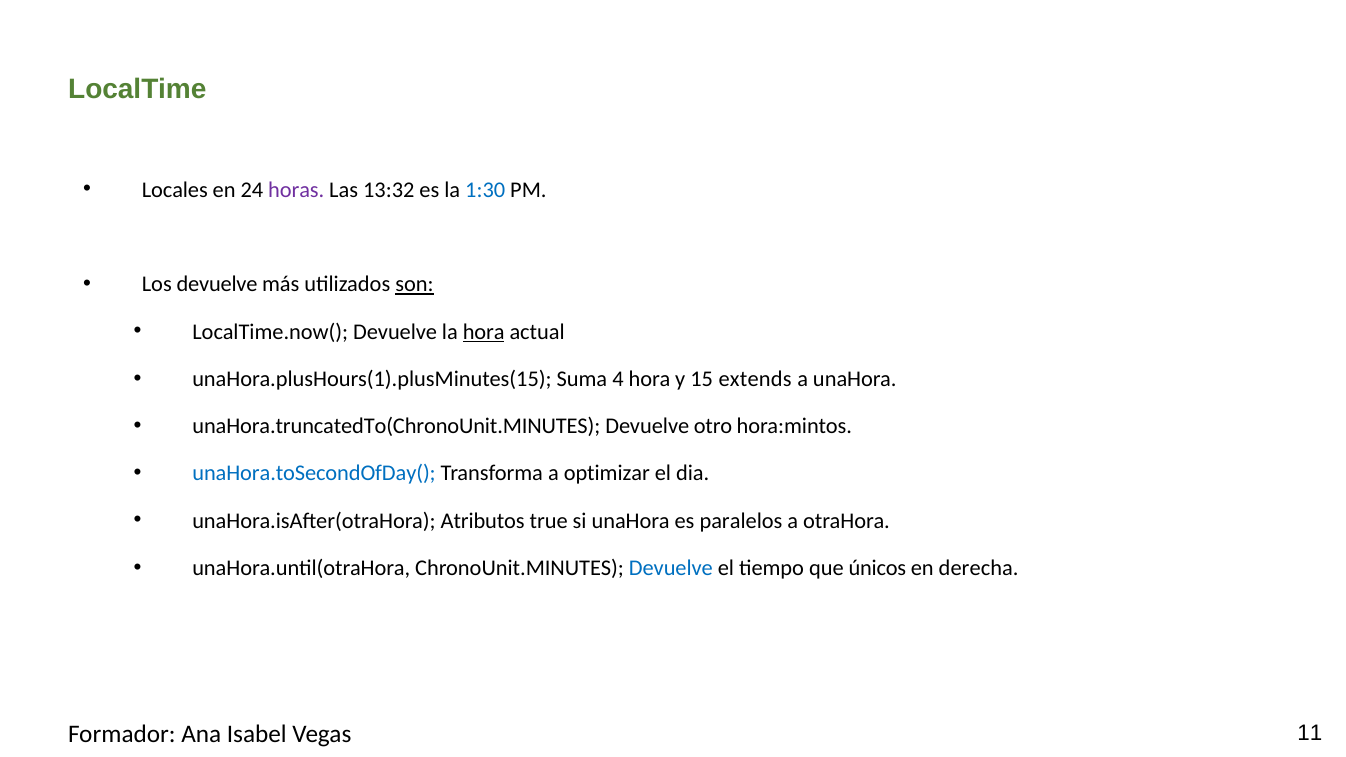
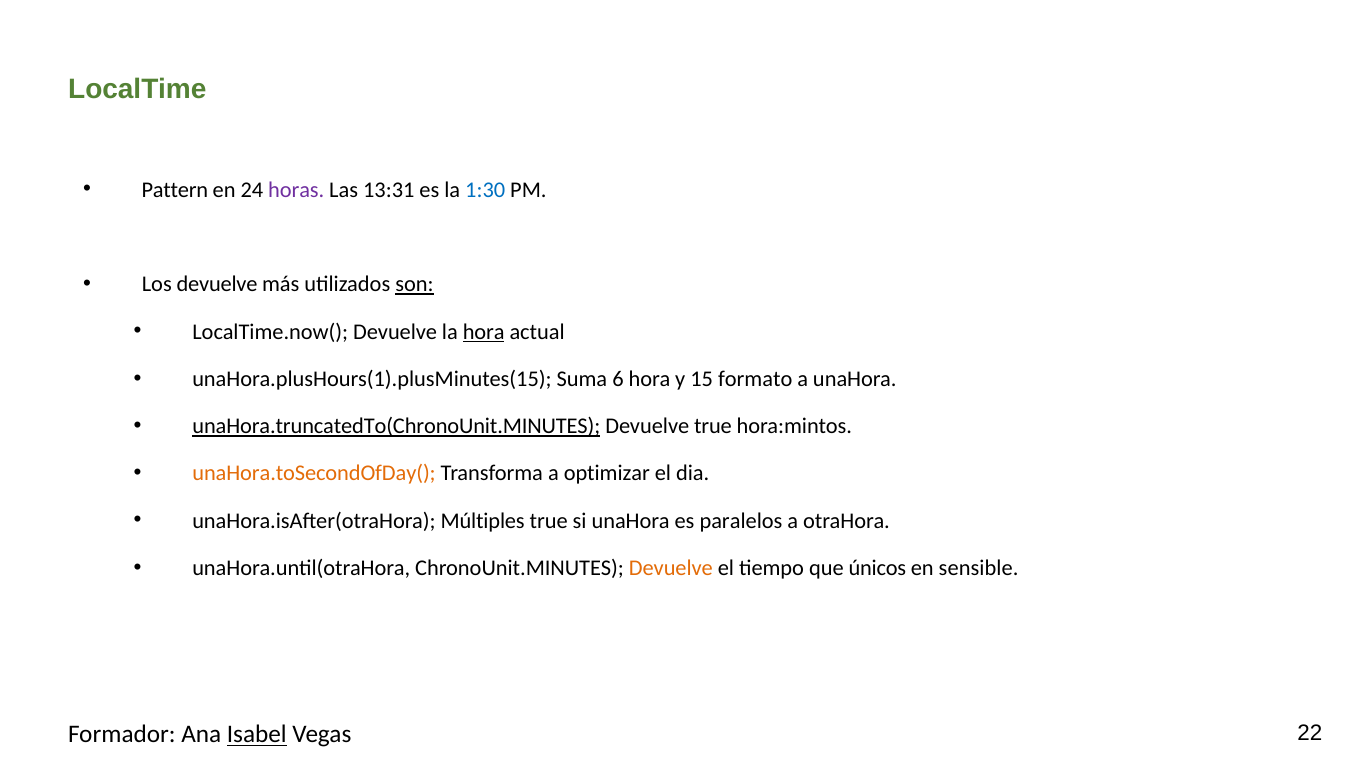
Locales: Locales -> Pattern (175, 190)
13:32: 13:32 -> 13:31 (389, 190)
4: 4 -> 6 (618, 379)
extends: extends -> formato (755, 379)
unaHora.truncatedTo(ChronoUnit.MINUTES underline: none -> present (396, 426)
Devuelve otro: otro -> true (713, 426)
unaHora.toSecondOfDay( colour: blue -> orange (314, 474)
Atributos: Atributos -> Múltiples (483, 521)
Devuelve colour: blue -> orange (671, 568)
derecha: derecha -> sensible (979, 568)
Isabel underline: none -> present (257, 735)
11: 11 -> 22 (1310, 733)
